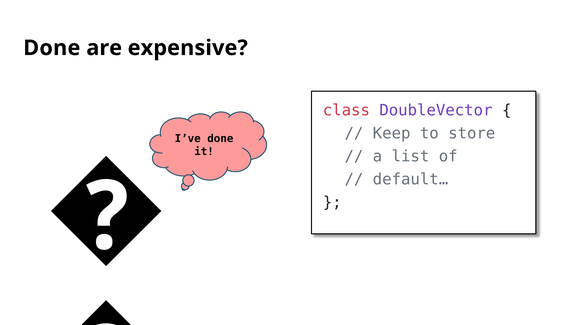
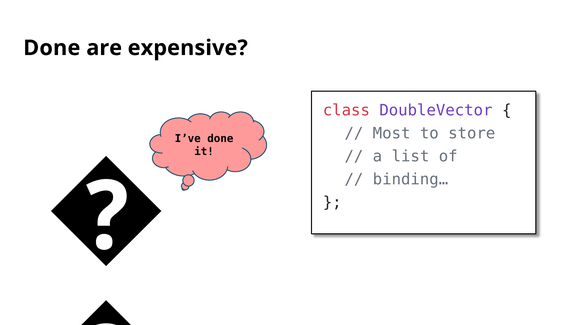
Keep: Keep -> Most (392, 133)
default…: default… -> binding… (410, 179)
